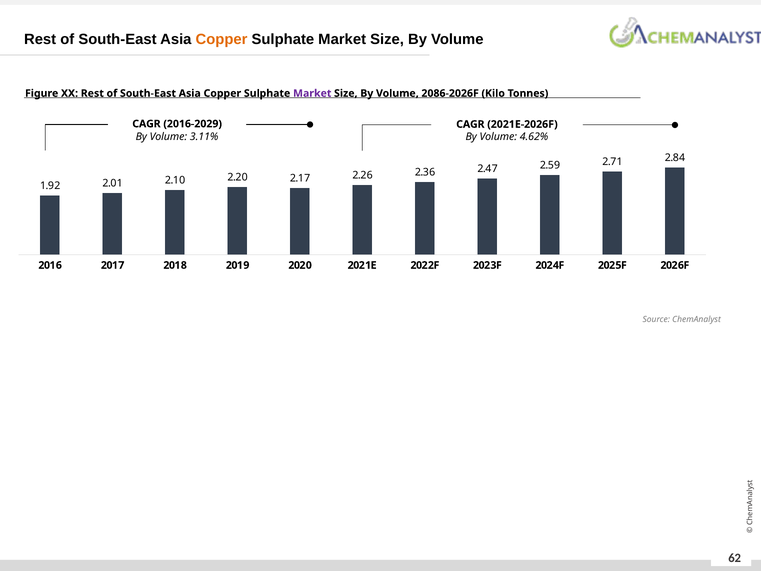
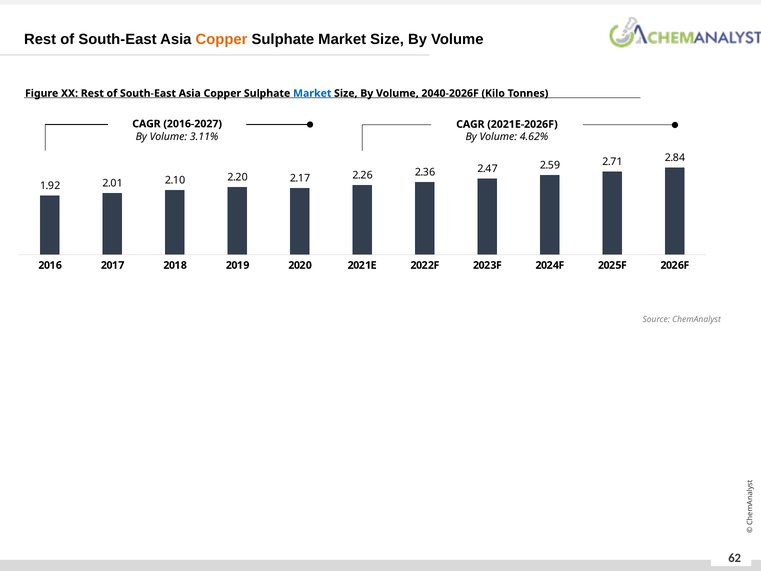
Market colour: purple -> blue (312, 93)
2086-2026F: 2086-2026F -> 2040-2026F (450, 93)
2016-2029: 2016-2029 -> 2016-2027 (193, 124)
